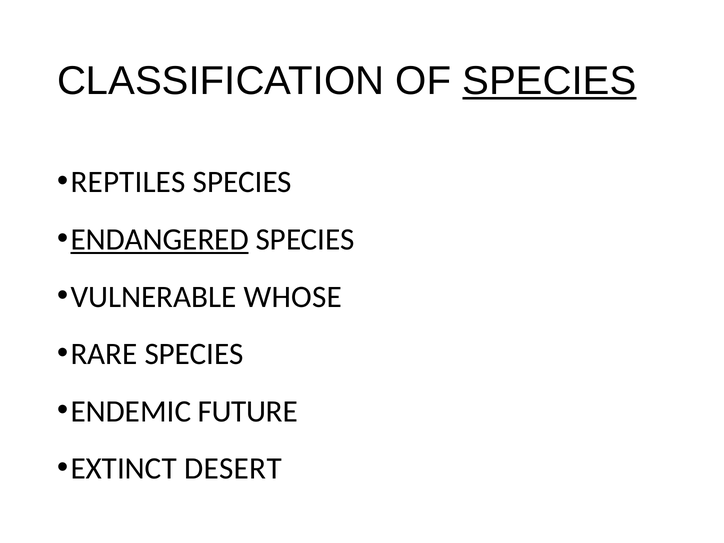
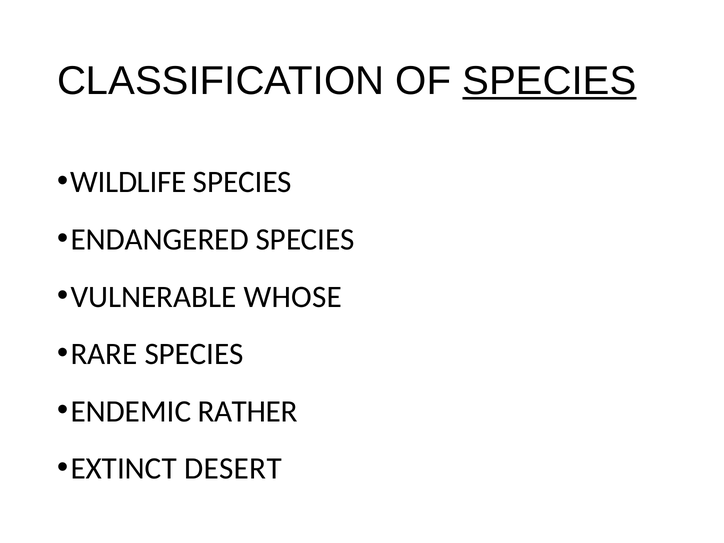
REPTILES: REPTILES -> WILDLIFE (128, 182)
ENDANGERED underline: present -> none (160, 239)
FUTURE: FUTURE -> RATHER (248, 411)
